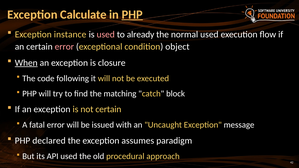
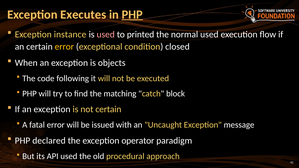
Calculate: Calculate -> Executes (83, 15)
already: already -> printed (141, 34)
error colour: pink -> yellow (64, 47)
object: object -> closed (177, 47)
When underline: present -> none (26, 63)
closure: closure -> objects (112, 63)
assumes: assumes -> operator (138, 141)
